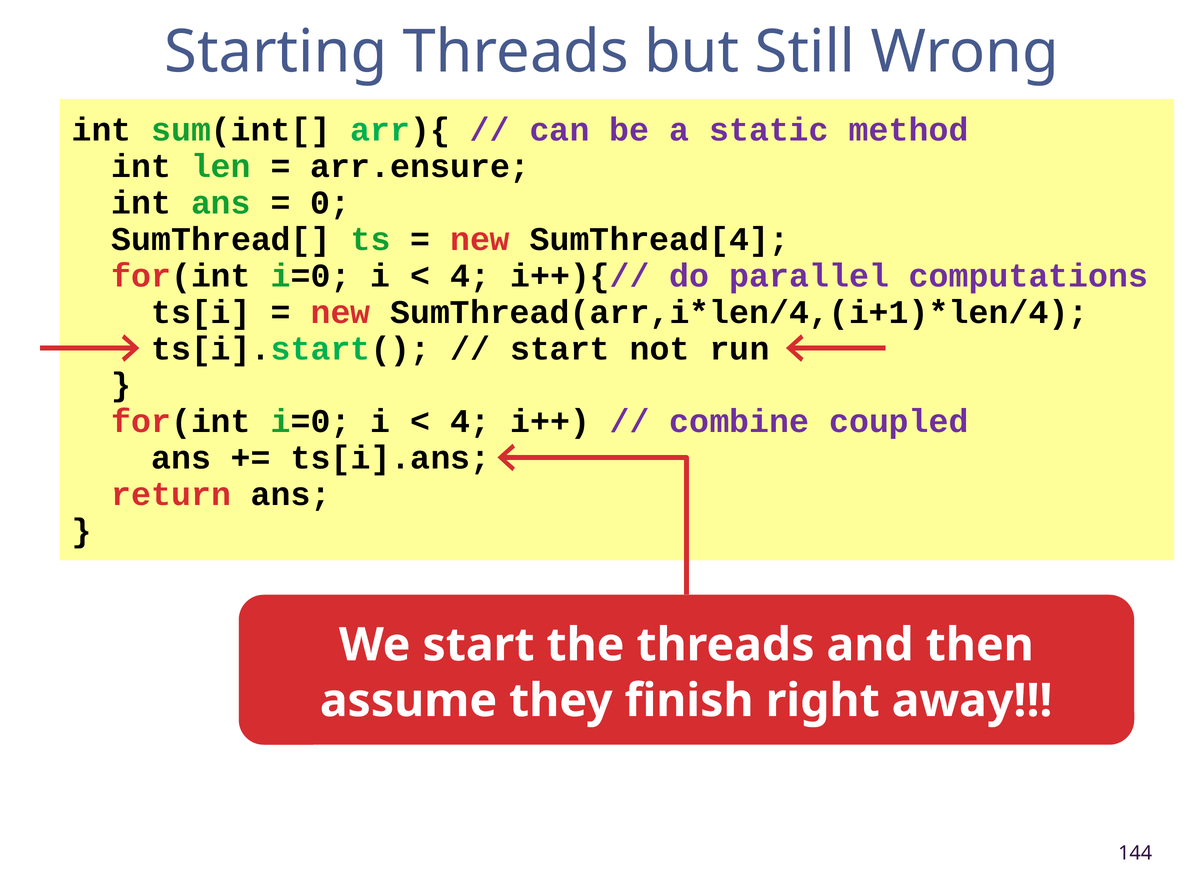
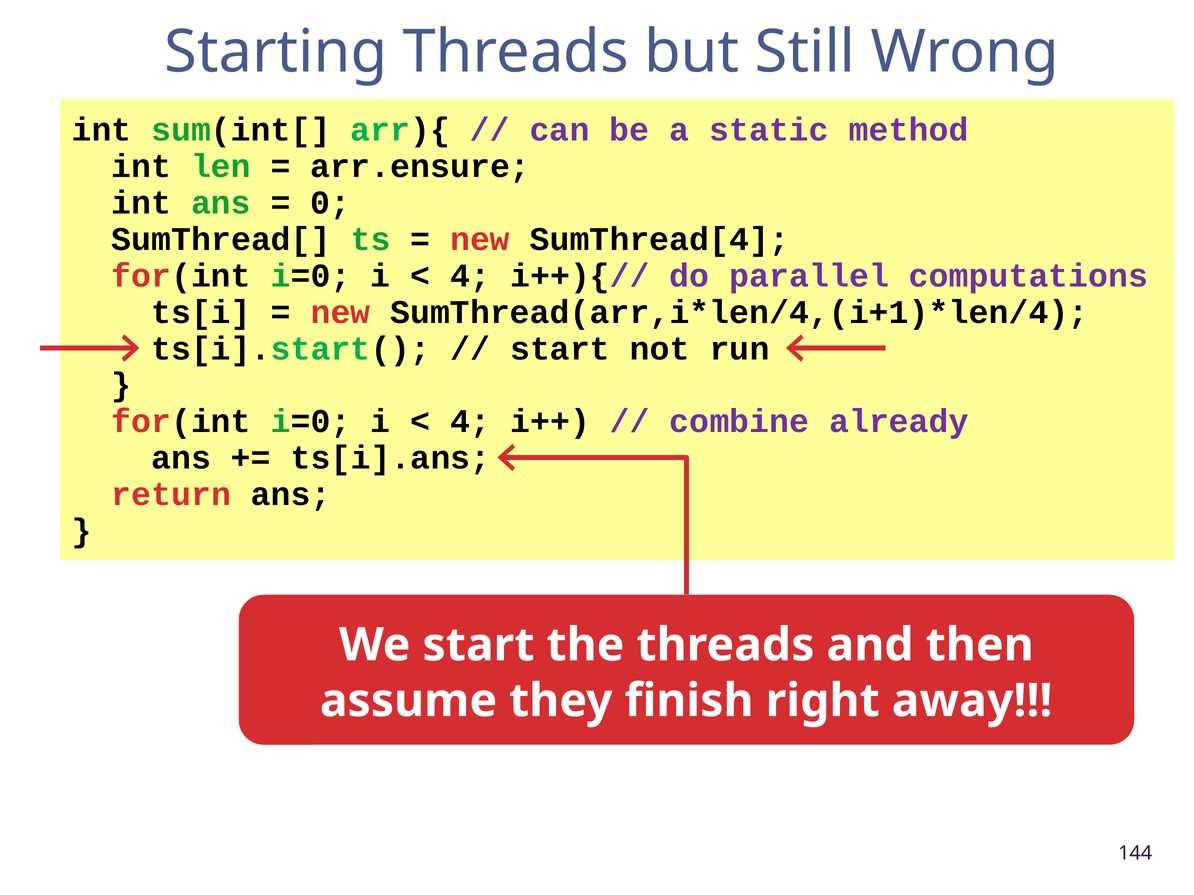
coupled: coupled -> already (899, 422)
